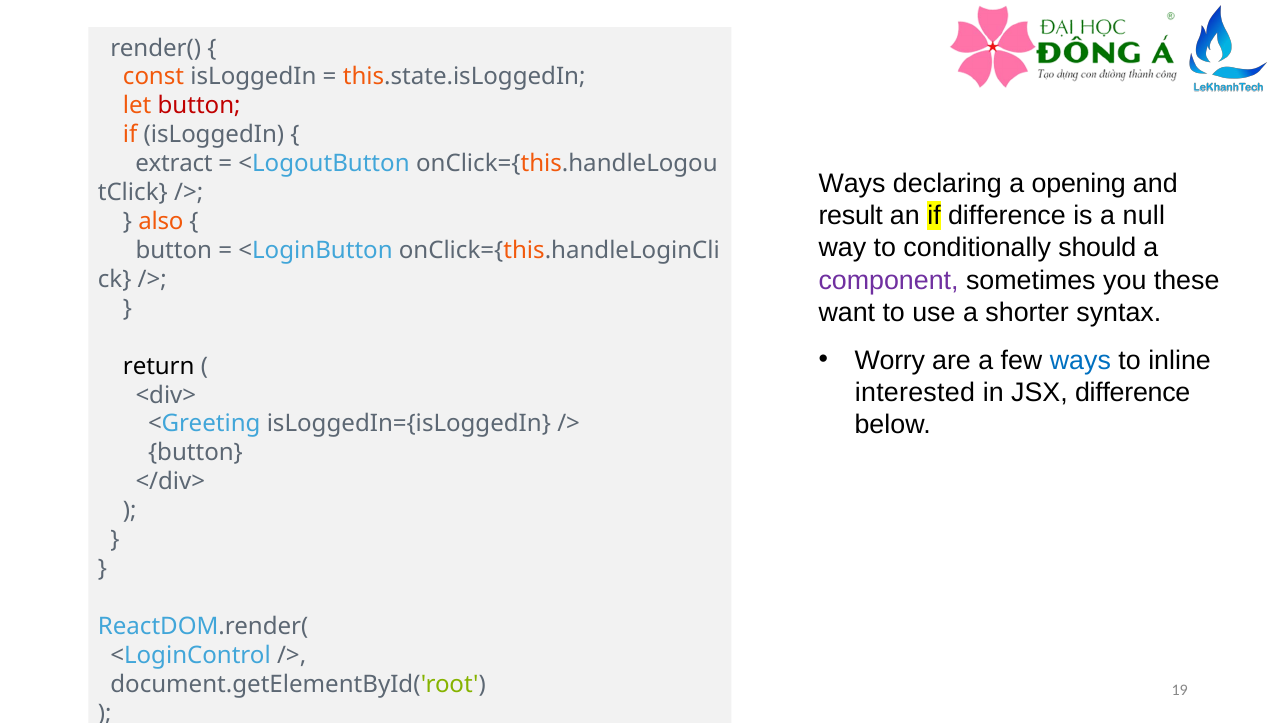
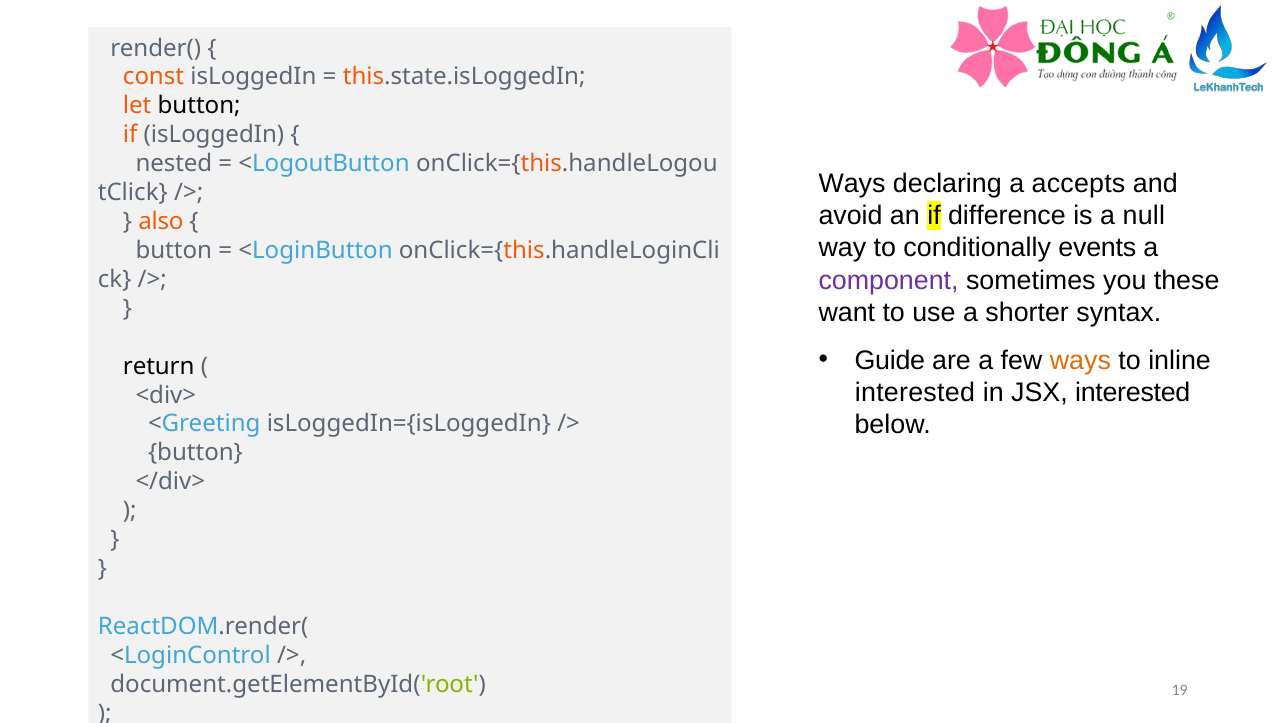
button colour: red -> black (199, 106)
extract: extract -> nested (174, 164)
opening: opening -> accepts (1078, 184)
result: result -> avoid (851, 216)
should: should -> events (1097, 248)
Worry: Worry -> Guide (890, 361)
ways colour: blue -> orange (1080, 361)
JSX difference: difference -> interested (1133, 393)
